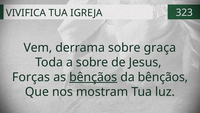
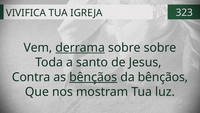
derrama underline: none -> present (80, 47)
sobre graça: graça -> sobre (160, 47)
a sobre: sobre -> santo (92, 62)
Forças: Forças -> Contra (31, 77)
